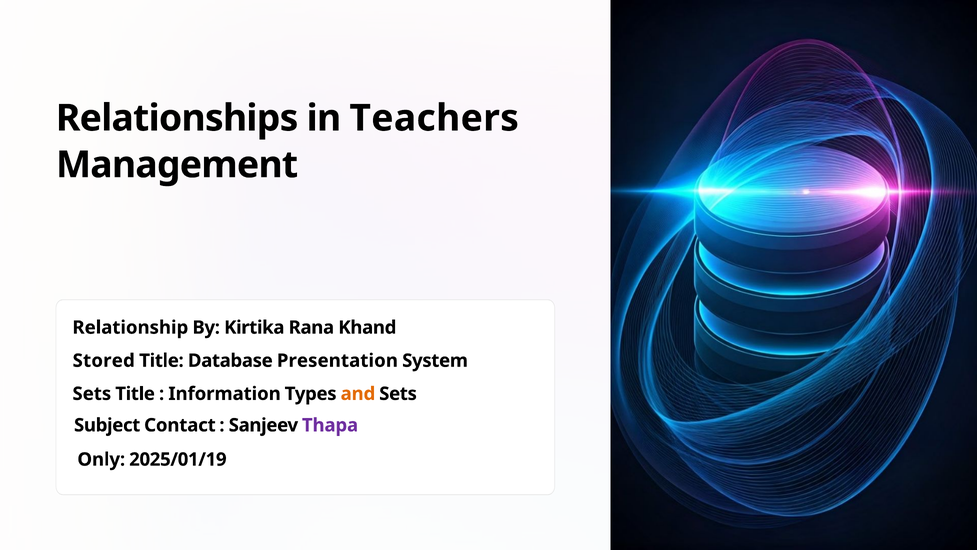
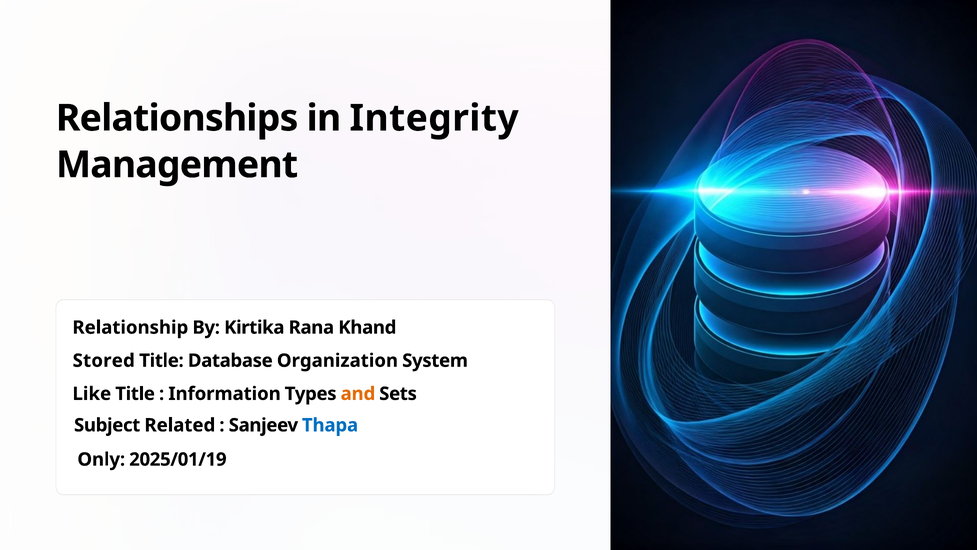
Teachers: Teachers -> Integrity (434, 118)
Presentation: Presentation -> Organization (337, 360)
Sets: Sets -> Like (92, 393)
Contact: Contact -> Related (180, 425)
Thapa colour: purple -> blue (330, 425)
